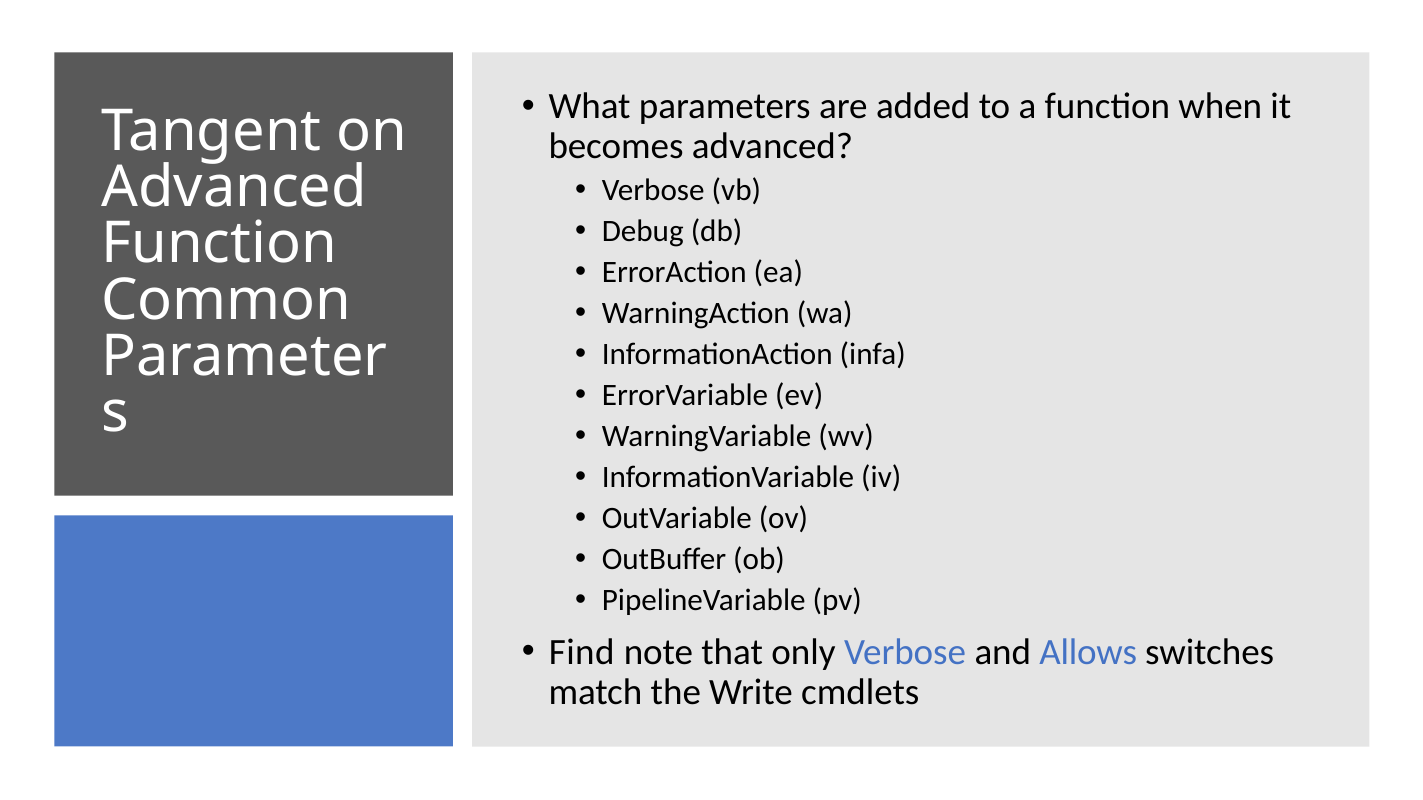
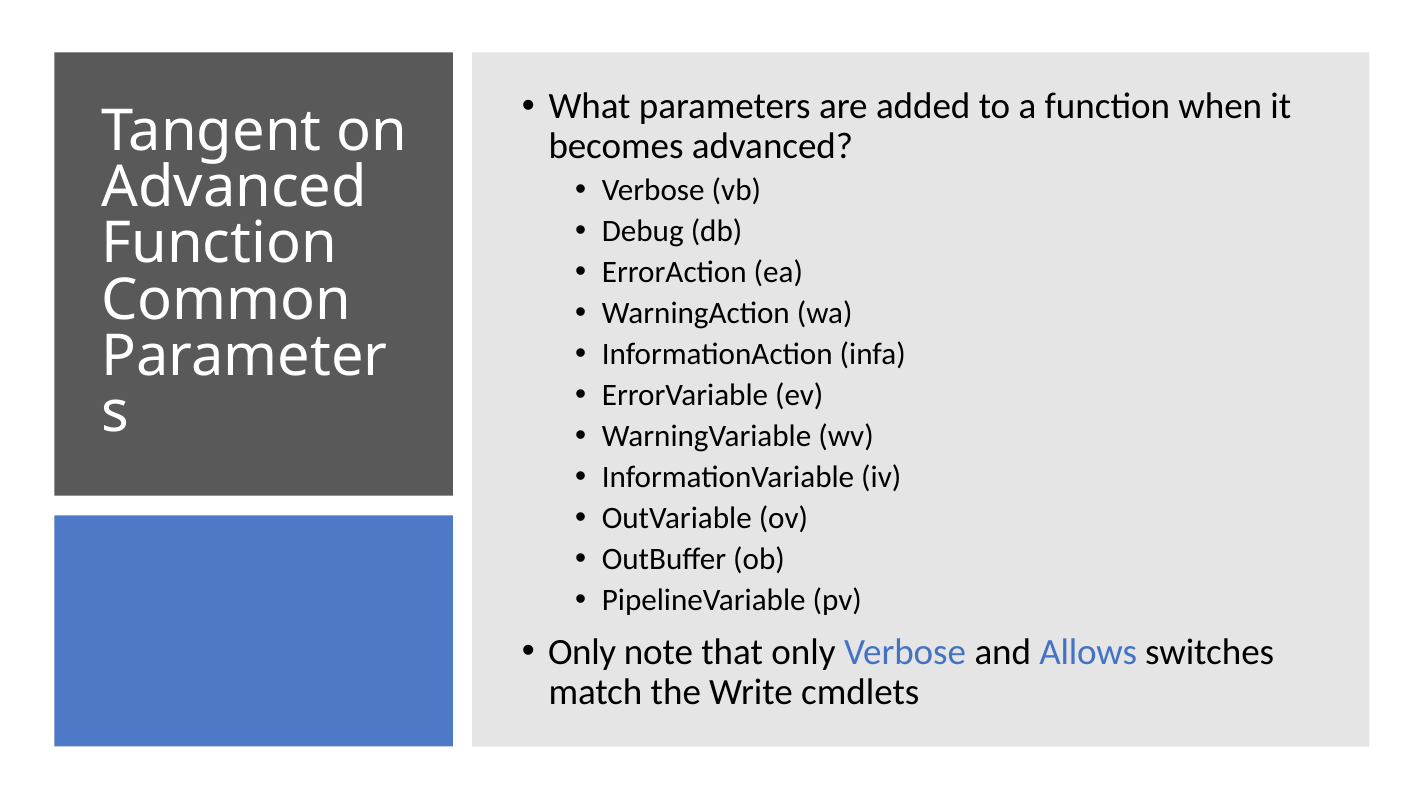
Find: Find -> Only (582, 652)
